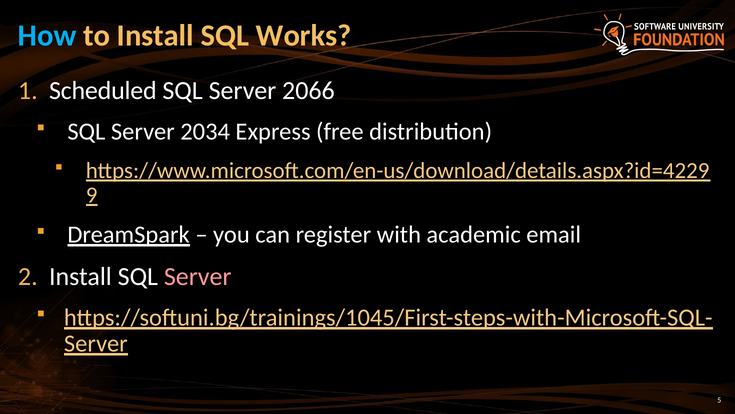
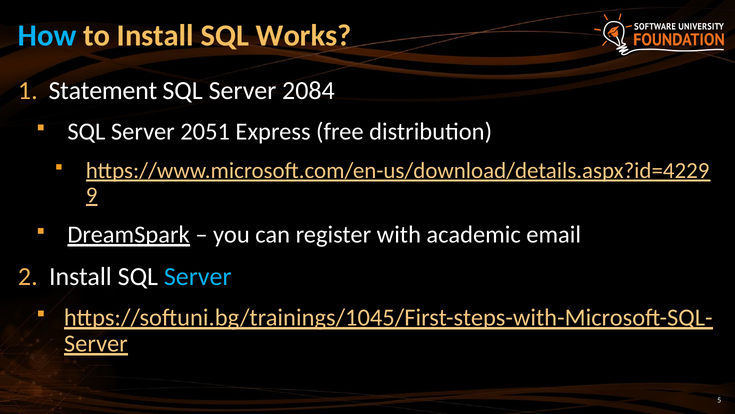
Scheduled: Scheduled -> Statement (103, 91)
2066: 2066 -> 2084 (308, 91)
2034: 2034 -> 2051 (205, 131)
Server colour: pink -> light blue (198, 276)
